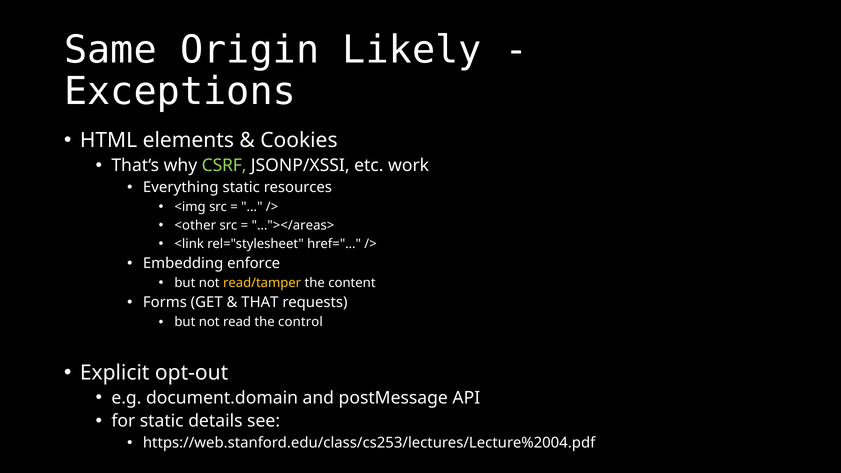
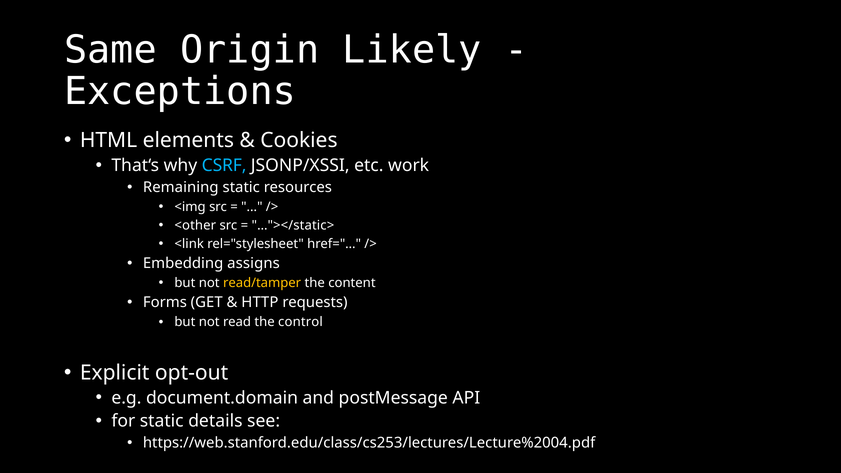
CSRF colour: light green -> light blue (224, 166)
Everything: Everything -> Remaining (181, 187)
…"></areas>: …"></areas> -> …"></static> (293, 225)
enforce: enforce -> assigns (254, 264)
THAT: THAT -> HTTP (260, 303)
